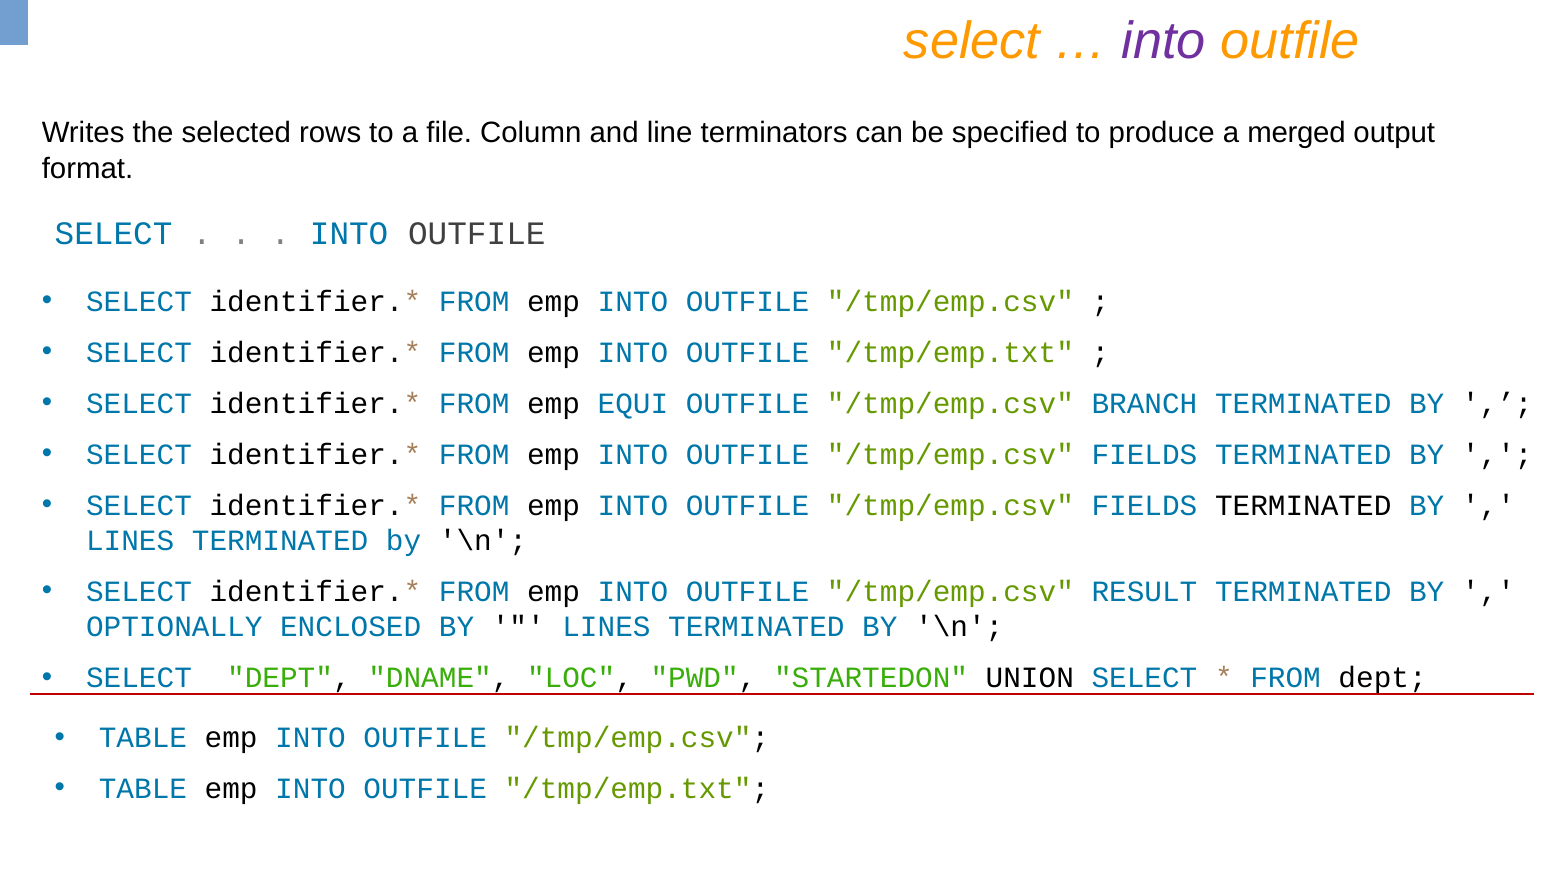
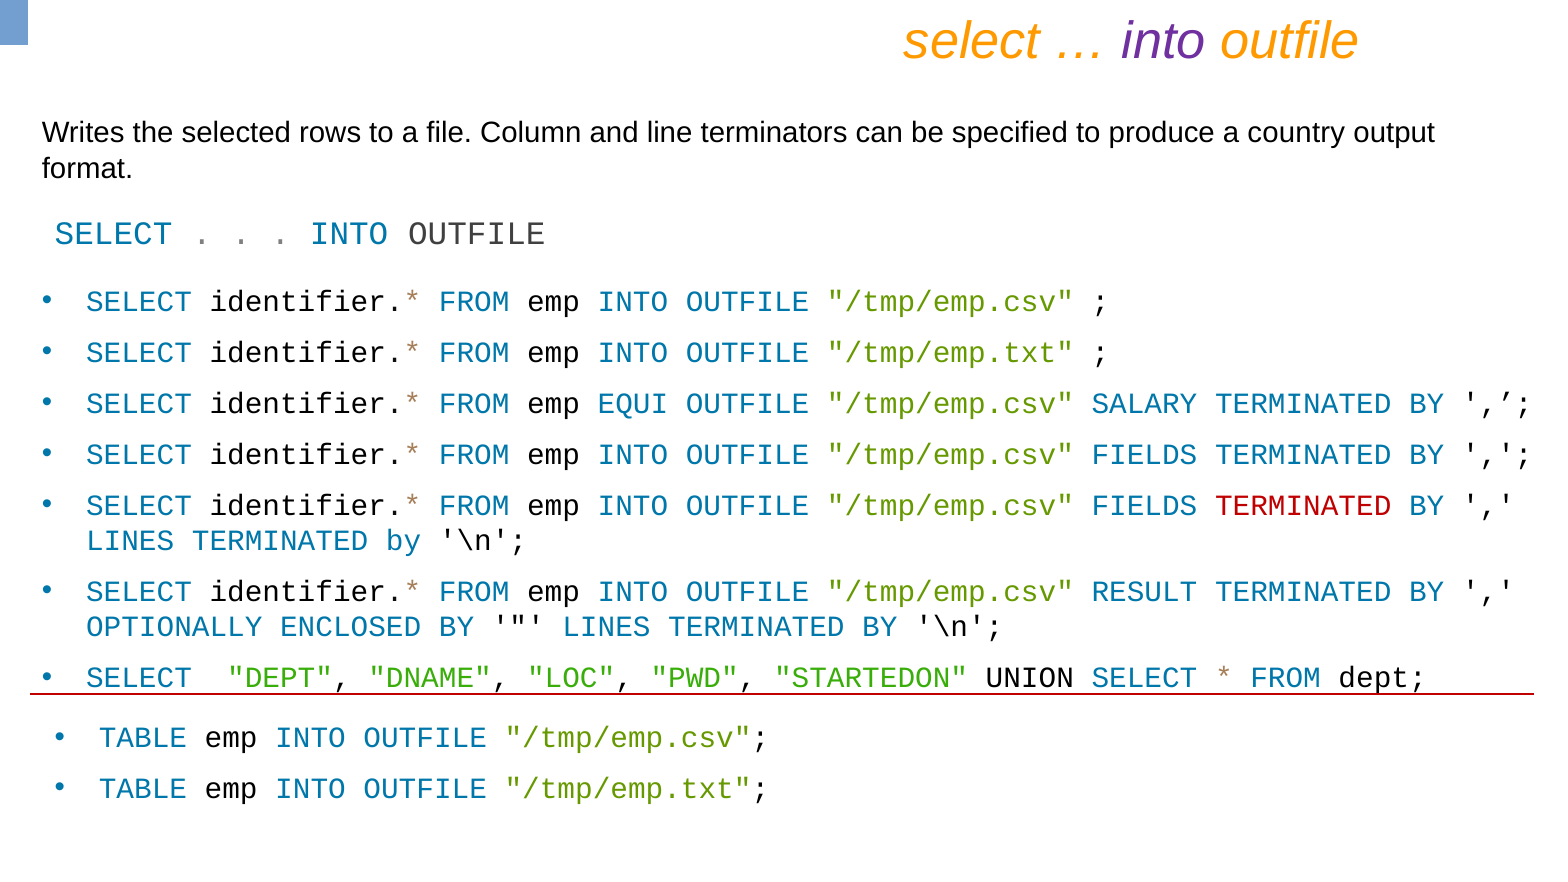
merged: merged -> country (1296, 133)
BRANCH: BRANCH -> SALARY (1144, 404)
TERMINATED colour: black -> red (1303, 506)
